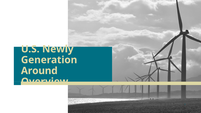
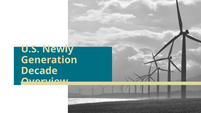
Around: Around -> Decade (39, 71)
